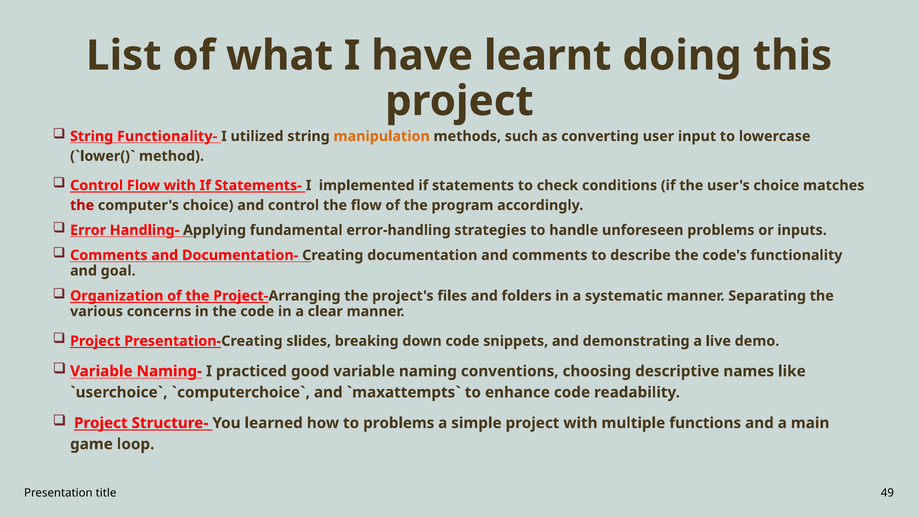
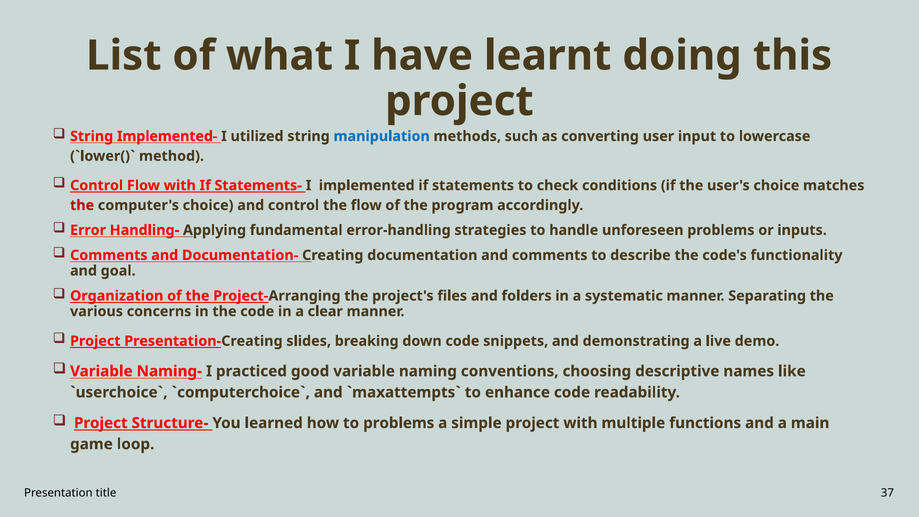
Functionality-: Functionality- -> Implemented- (167, 136)
manipulation colour: orange -> blue (382, 136)
49: 49 -> 37 (887, 493)
